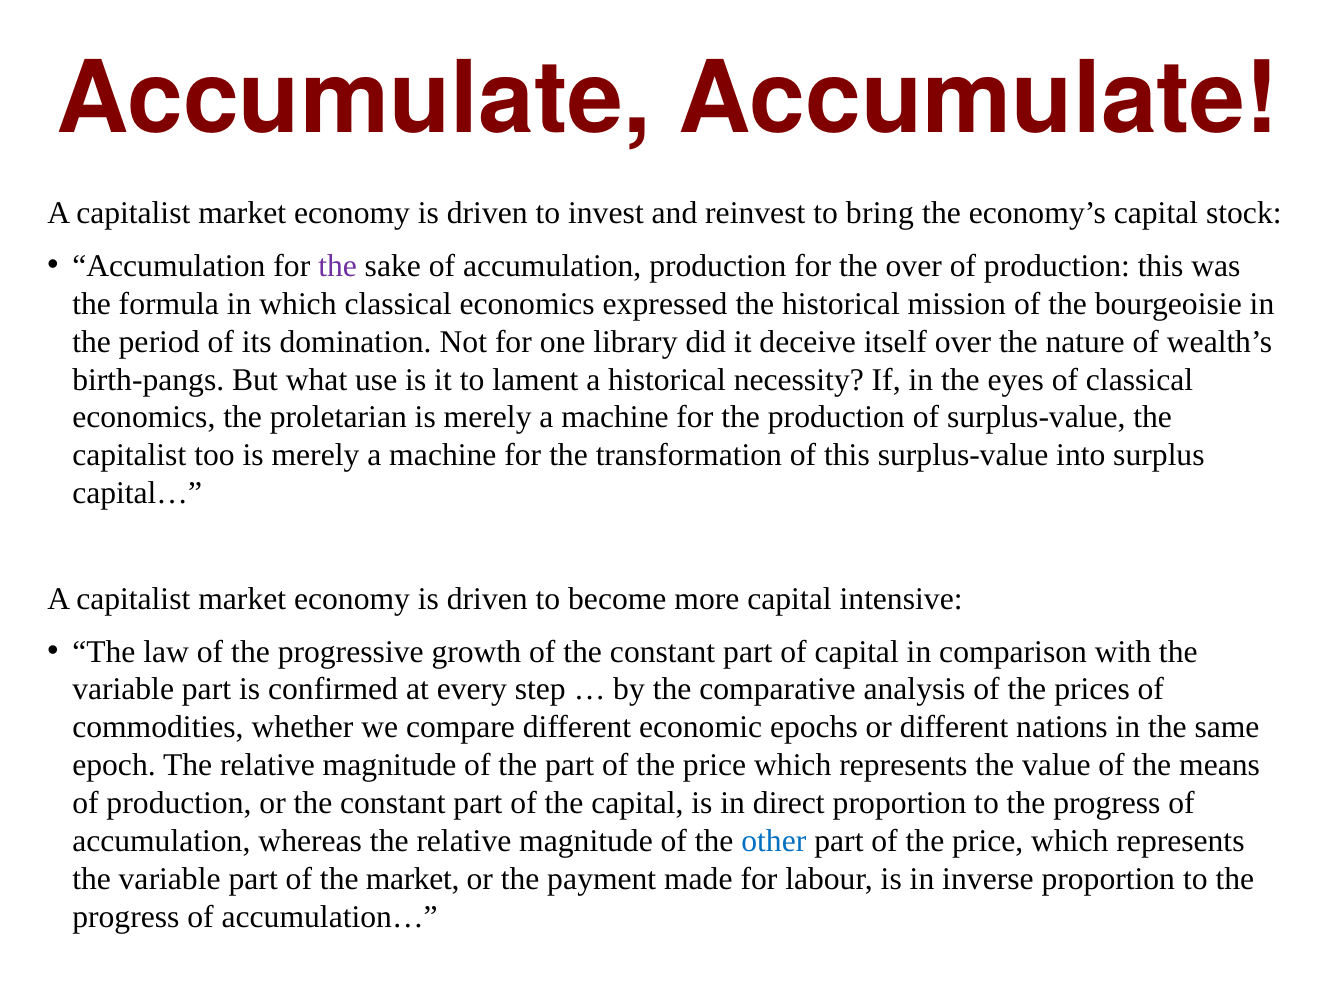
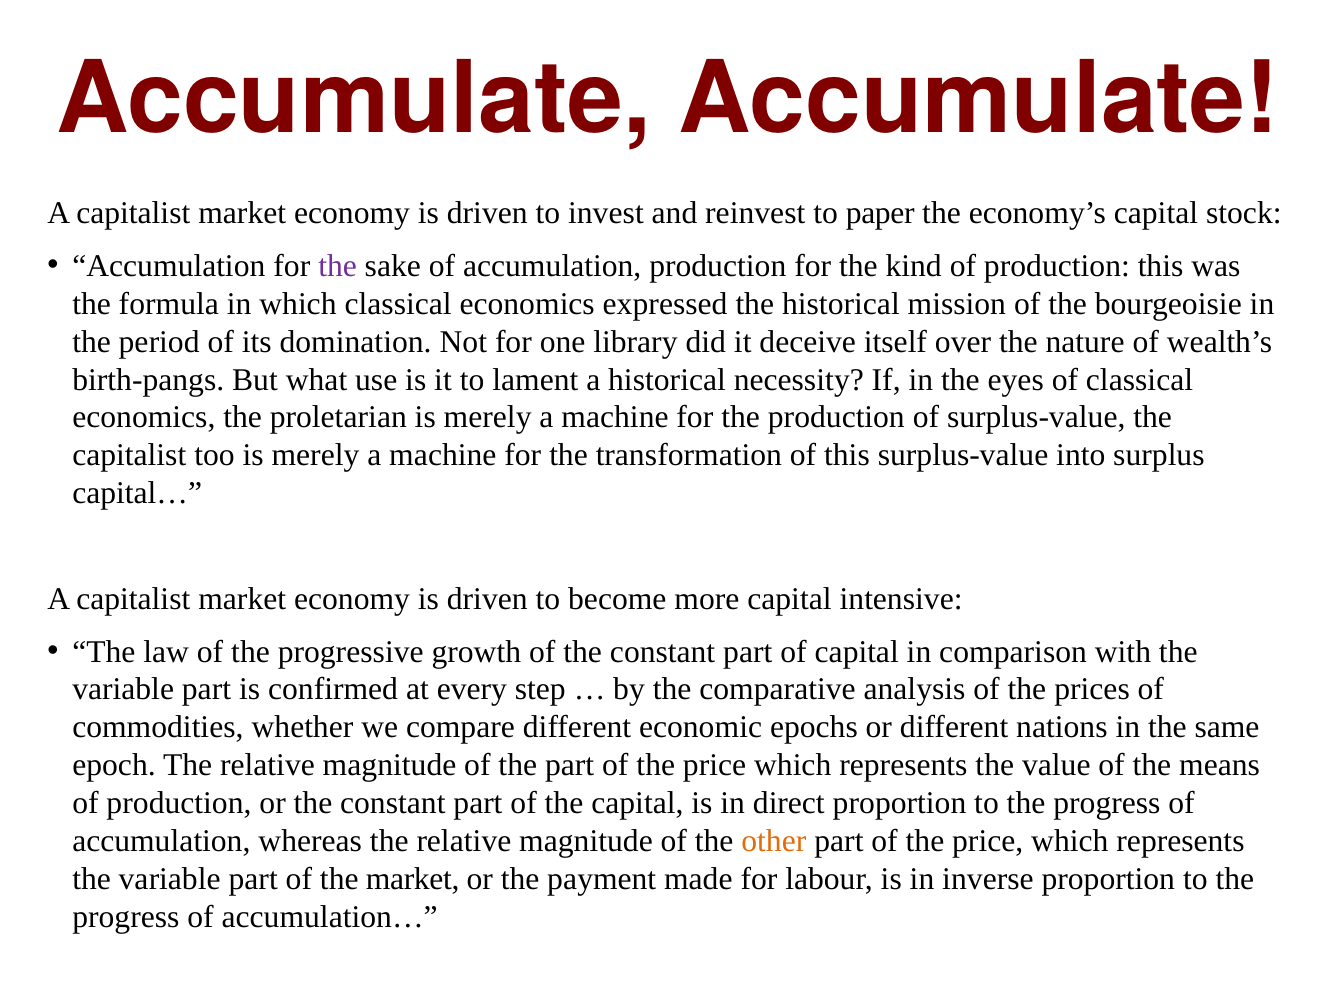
bring: bring -> paper (880, 213)
the over: over -> kind (914, 266)
other colour: blue -> orange (774, 842)
